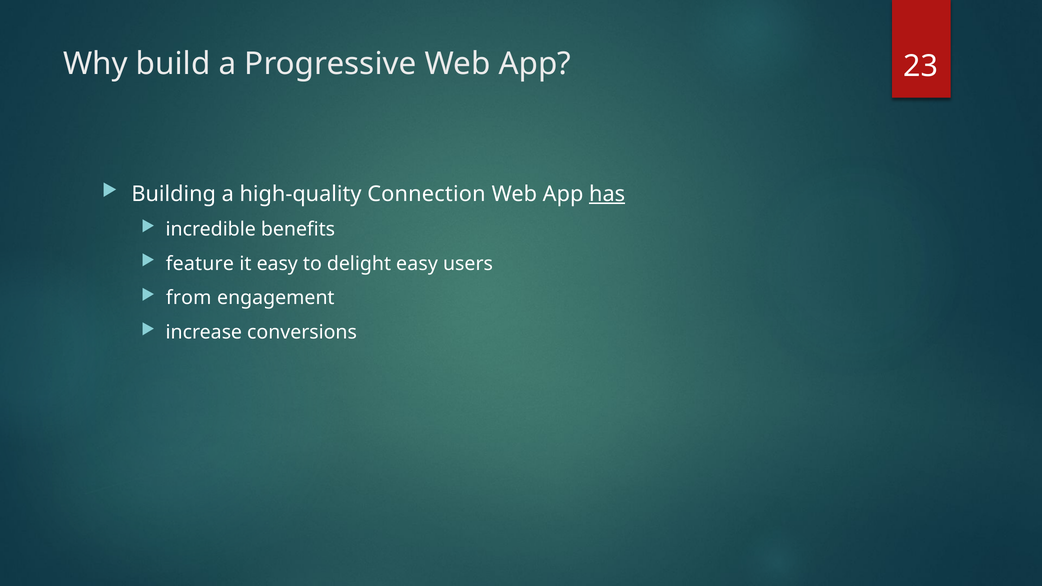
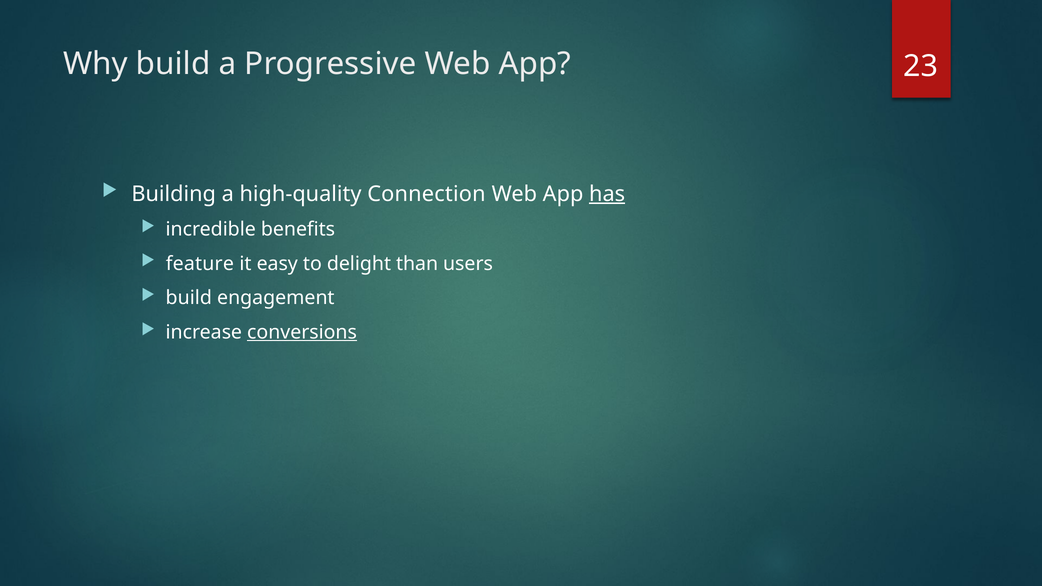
delight easy: easy -> than (417, 264)
from: from -> build (189, 298)
conversions underline: none -> present (302, 332)
